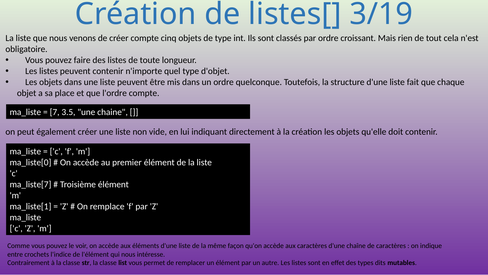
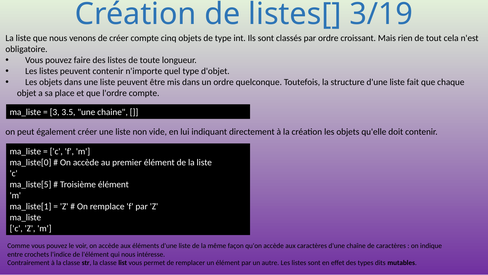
7: 7 -> 3 (55, 112)
ma_liste[7: ma_liste[7 -> ma_liste[5 (31, 184)
